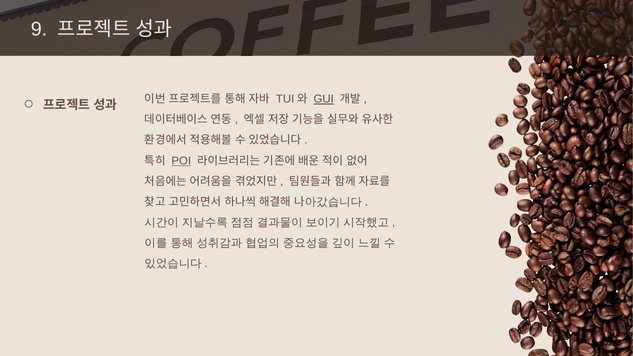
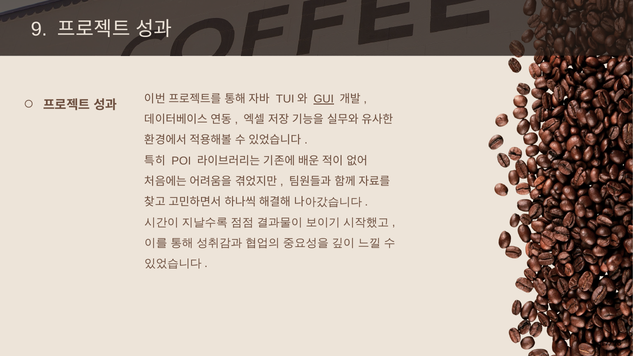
POI underline: present -> none (181, 161)
